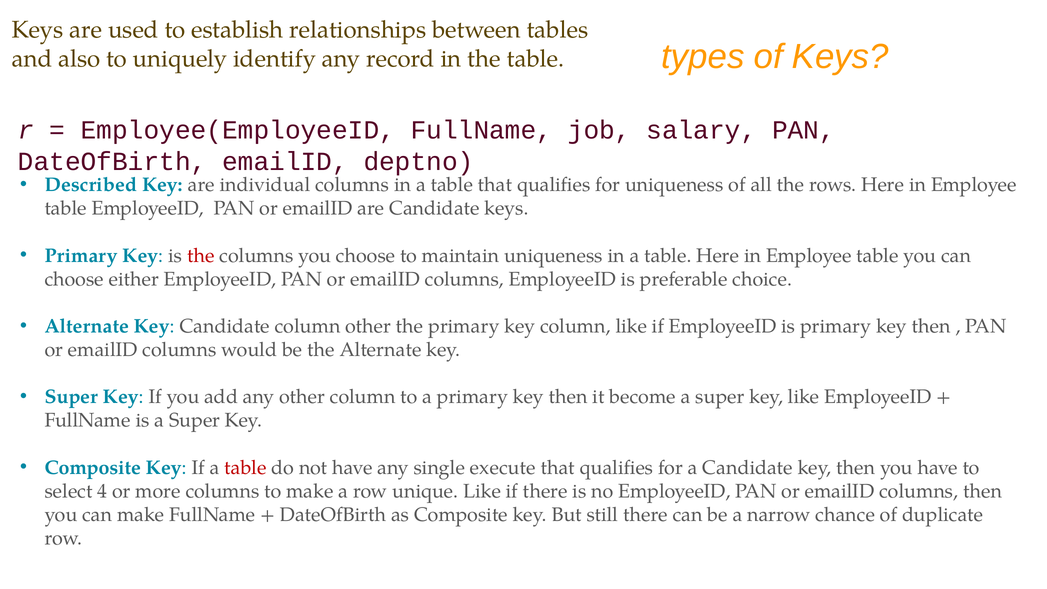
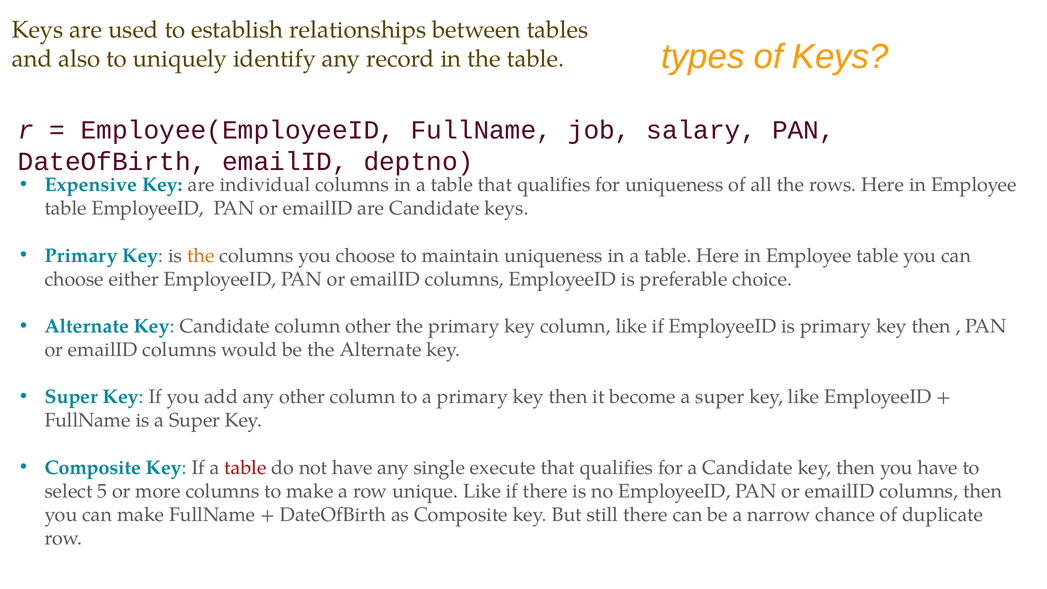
Described: Described -> Expensive (91, 185)
the colour: red -> orange (201, 255)
4: 4 -> 5 (102, 491)
